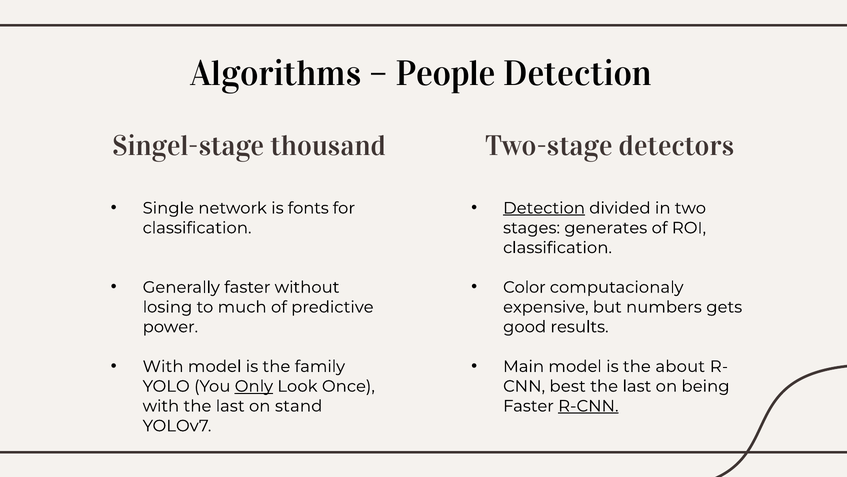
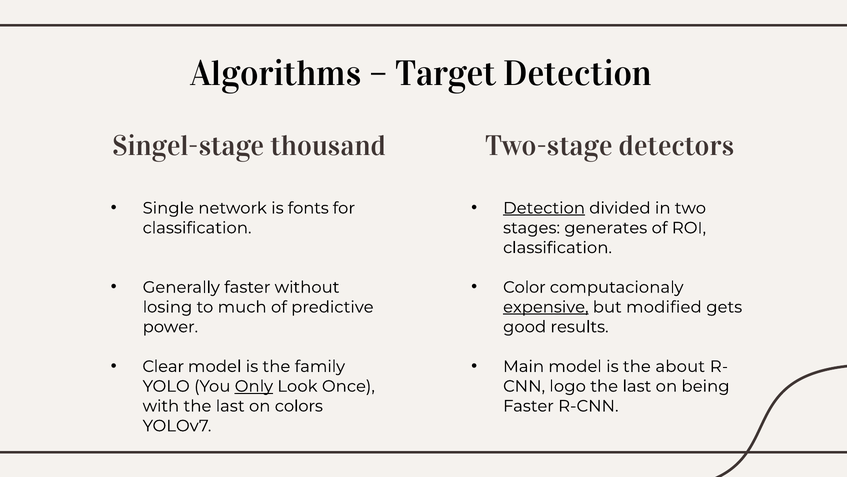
People: People -> Target (446, 73)
expensive underline: none -> present (546, 307)
numbers: numbers -> modified (664, 307)
With: With -> Clear (163, 366)
best: best -> logo (568, 386)
stand: stand -> colors (299, 406)
R-CNN underline: present -> none (588, 406)
